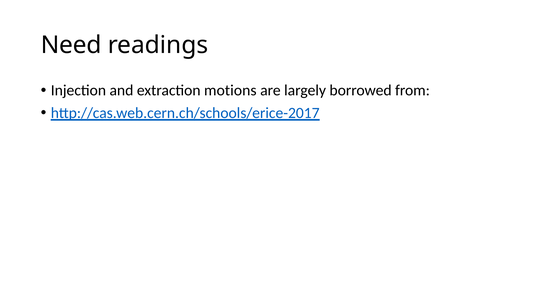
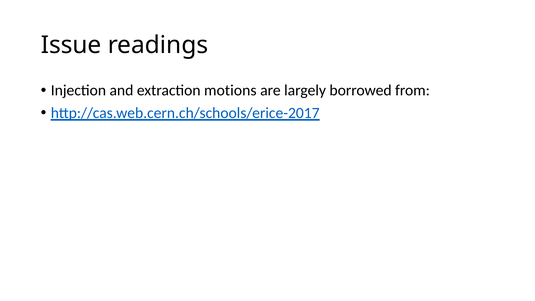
Need: Need -> Issue (71, 45)
